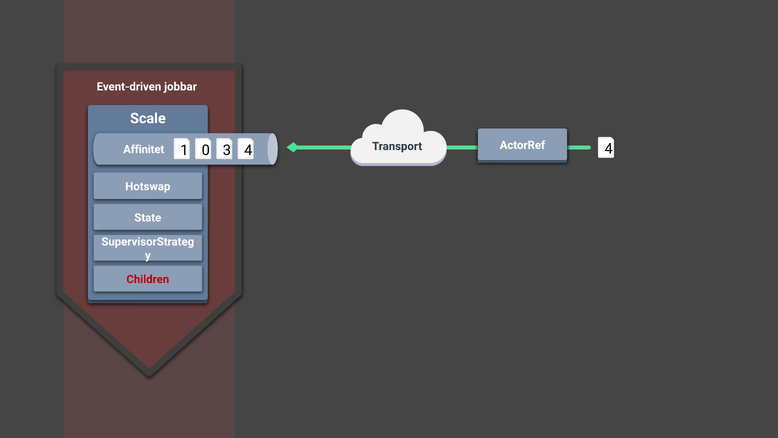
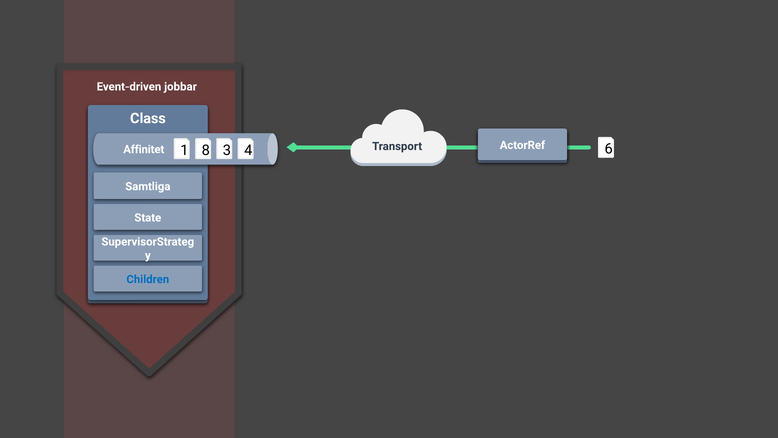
Scale: Scale -> Class (148, 118)
4: 4 -> 6 (609, 149)
0: 0 -> 8 (206, 150)
Hotswap: Hotswap -> Samtliga (148, 186)
Children colour: red -> blue (148, 279)
